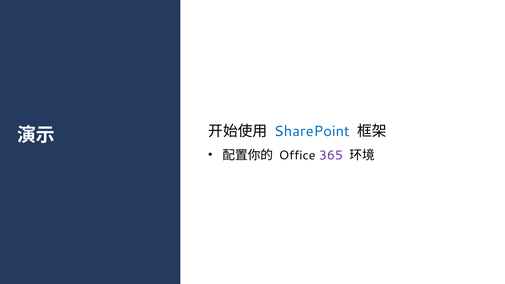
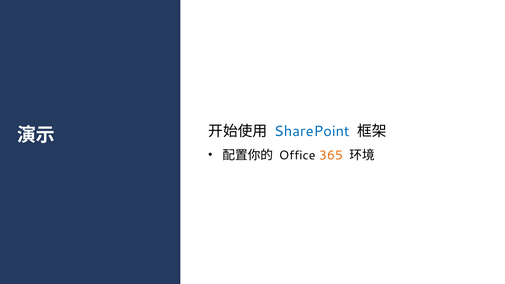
365 colour: purple -> orange (331, 155)
